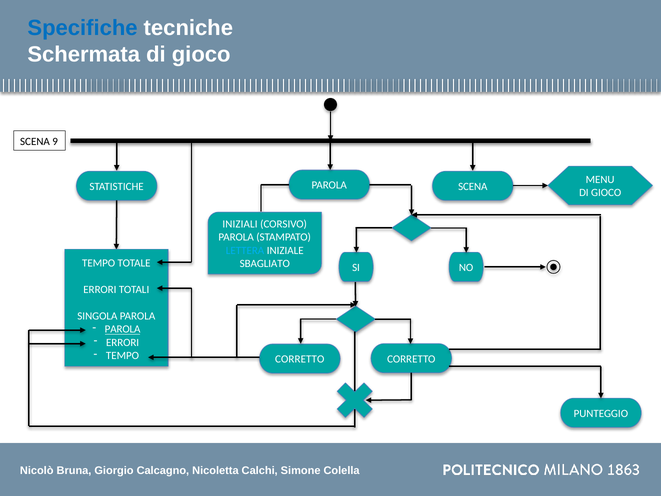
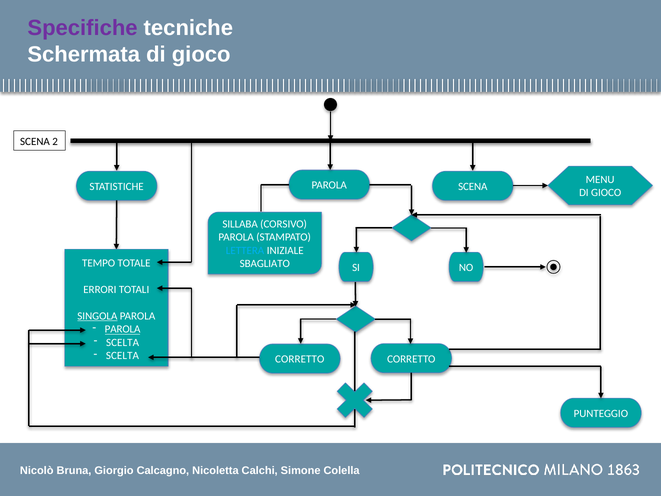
Specifiche colour: blue -> purple (83, 28)
9: 9 -> 2 (55, 141)
INIZIALI: INIZIALI -> SILLABA (240, 224)
SINGOLA underline: none -> present (97, 316)
ERRORI: ERRORI -> SCELTA (123, 342)
TEMPO: TEMPO -> SCELTA (122, 356)
